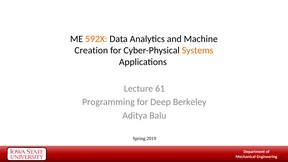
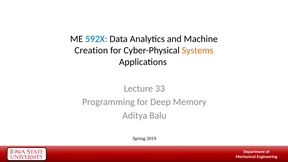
592X colour: orange -> blue (96, 39)
61: 61 -> 33 (160, 89)
Berkeley: Berkeley -> Memory (190, 102)
